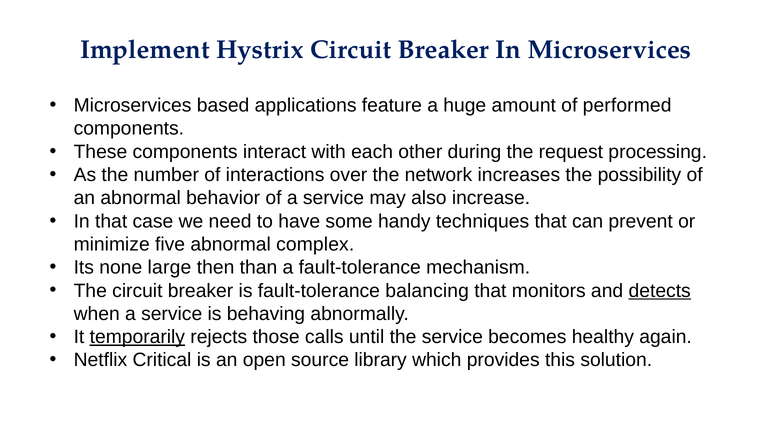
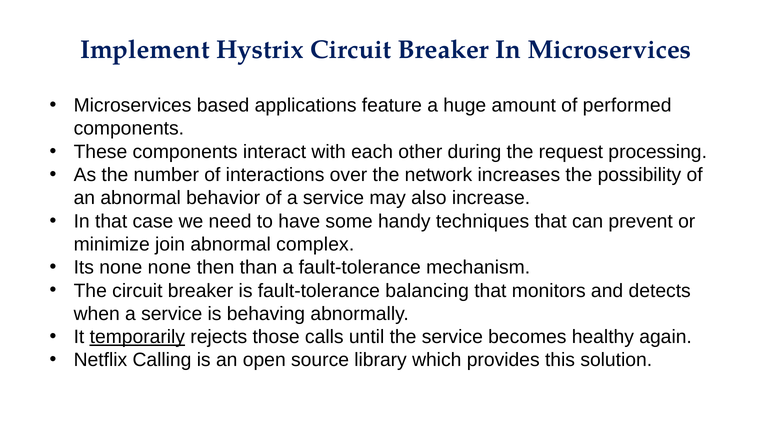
five: five -> join (170, 245)
none large: large -> none (169, 268)
detects underline: present -> none (660, 291)
Critical: Critical -> Calling (162, 360)
